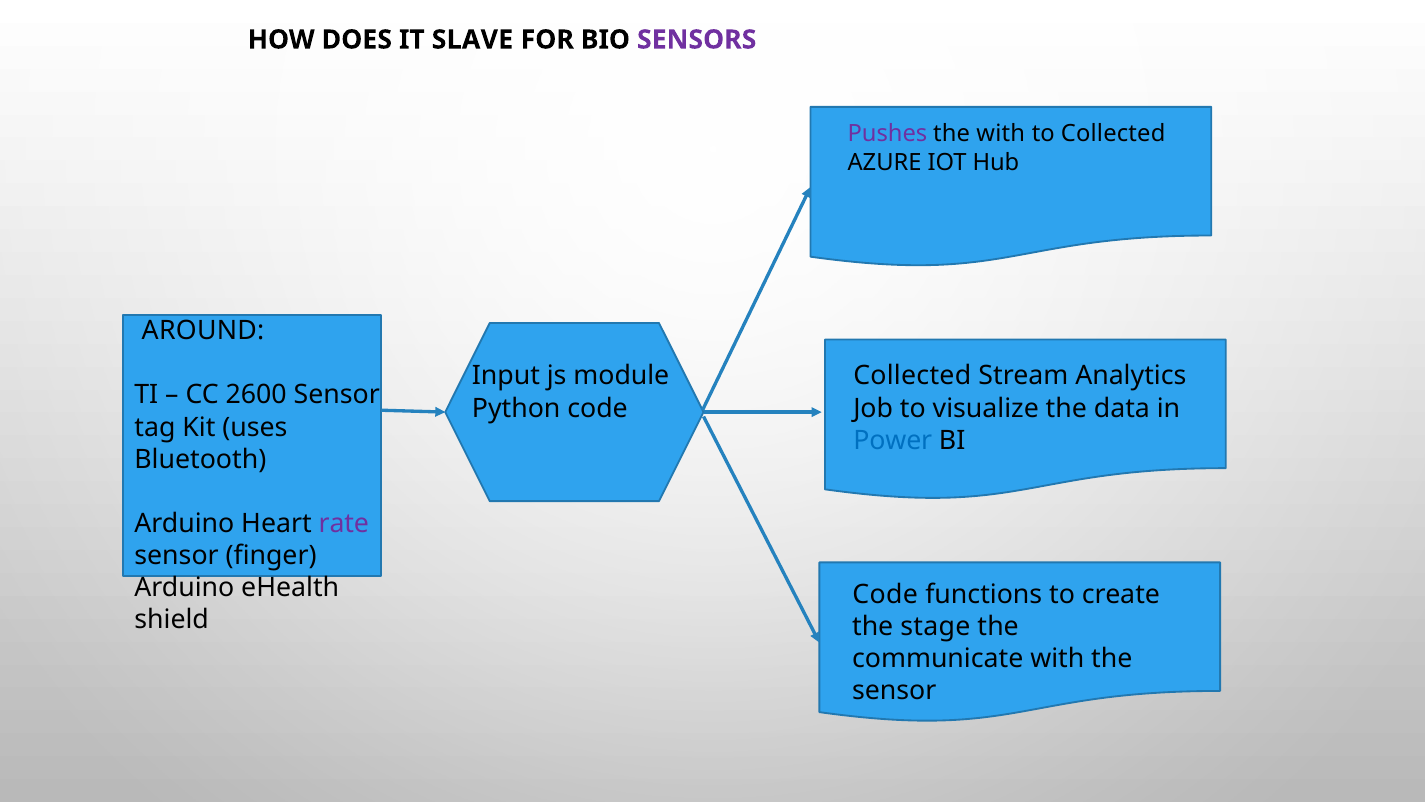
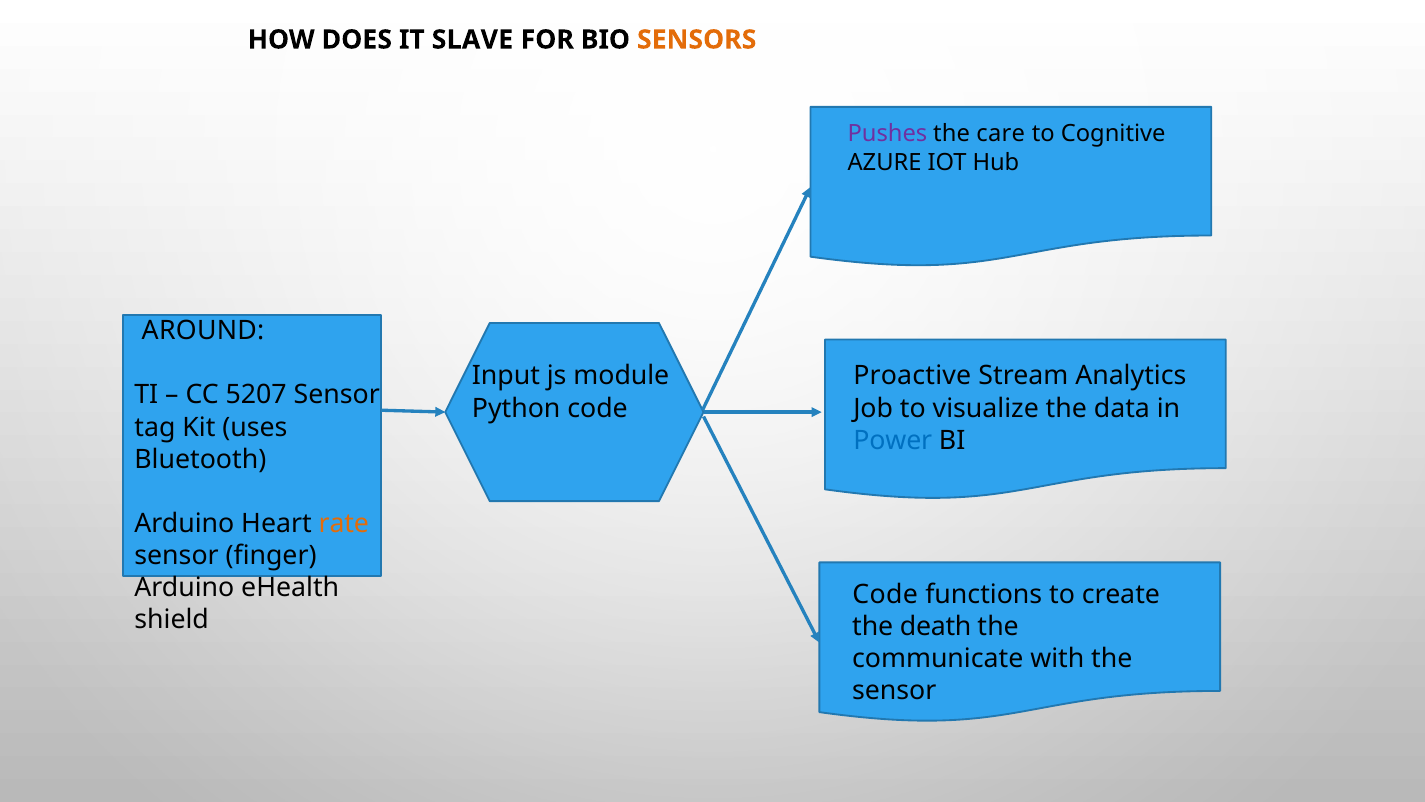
SENSORS colour: purple -> orange (697, 40)
the with: with -> care (1001, 134)
to Collected: Collected -> Cognitive (1113, 134)
Collected: Collected -> Proactive (912, 376)
2600: 2600 -> 5207 (256, 395)
rate colour: purple -> orange (344, 523)
stage: stage -> death (936, 626)
